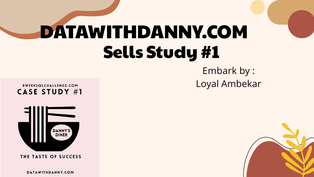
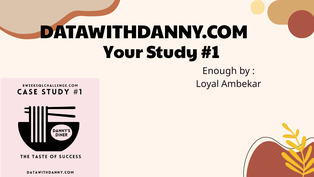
Sells: Sells -> Your (123, 52)
Embark: Embark -> Enough (220, 71)
